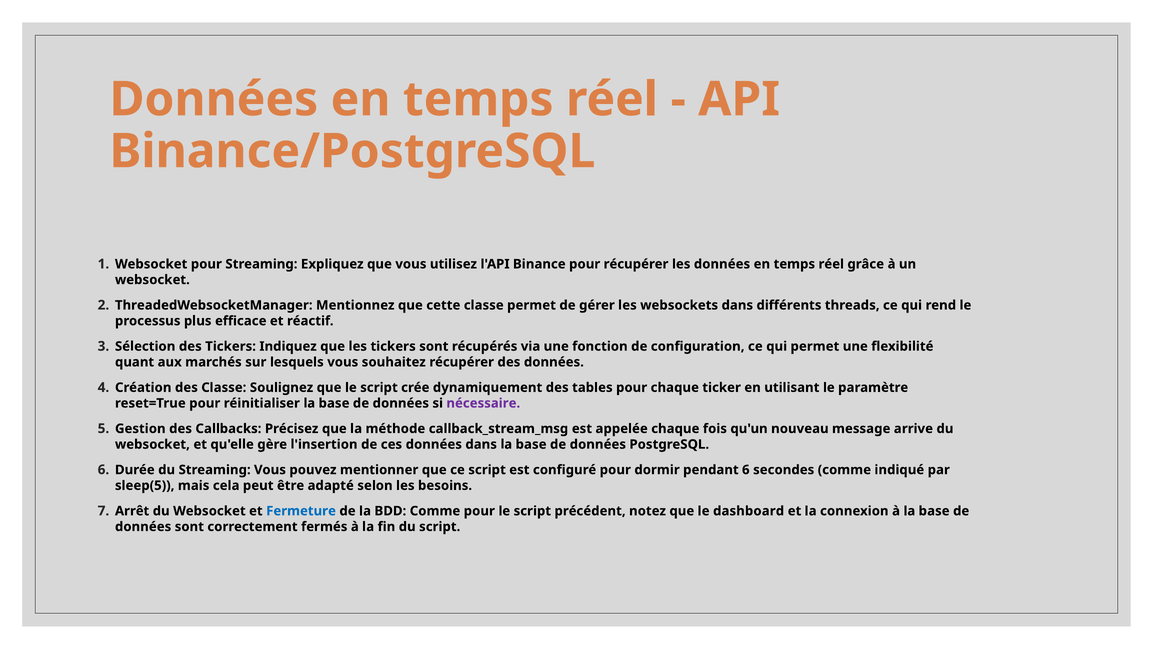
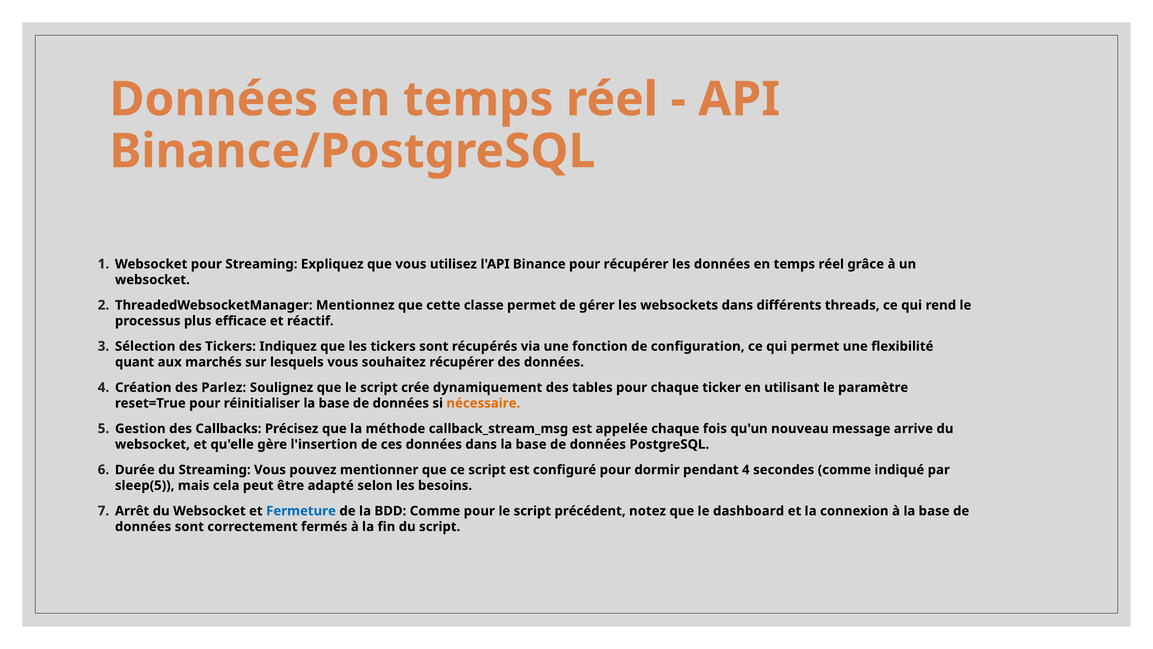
des Classe: Classe -> Parlez (224, 387)
nécessaire colour: purple -> orange (483, 403)
pendant 6: 6 -> 4 (746, 470)
